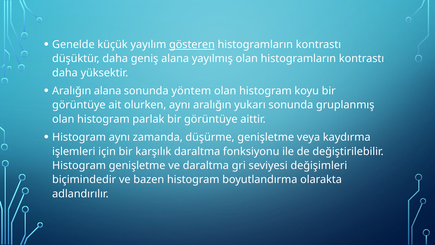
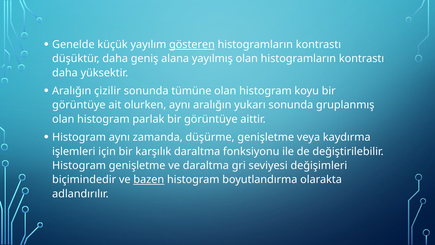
Aralığın alana: alana -> çizilir (107, 91)
yöntem: yöntem -> tümüne (191, 91)
bazen underline: none -> present (149, 179)
